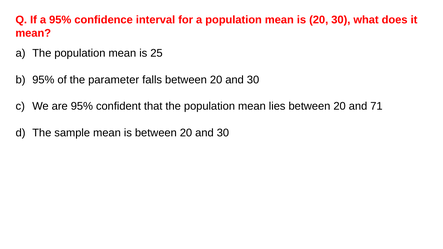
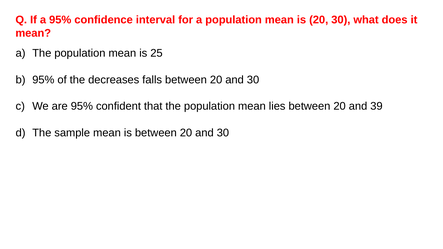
parameter: parameter -> decreases (114, 80)
71: 71 -> 39 (376, 106)
